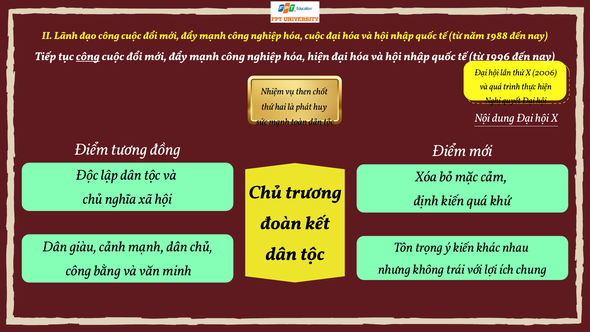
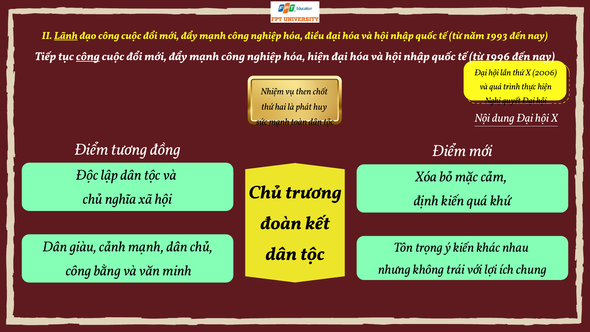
Lãnh underline: none -> present (66, 36)
hóa cuộc: cuộc -> điều (314, 36)
1988: 1988 -> 1993 (497, 36)
